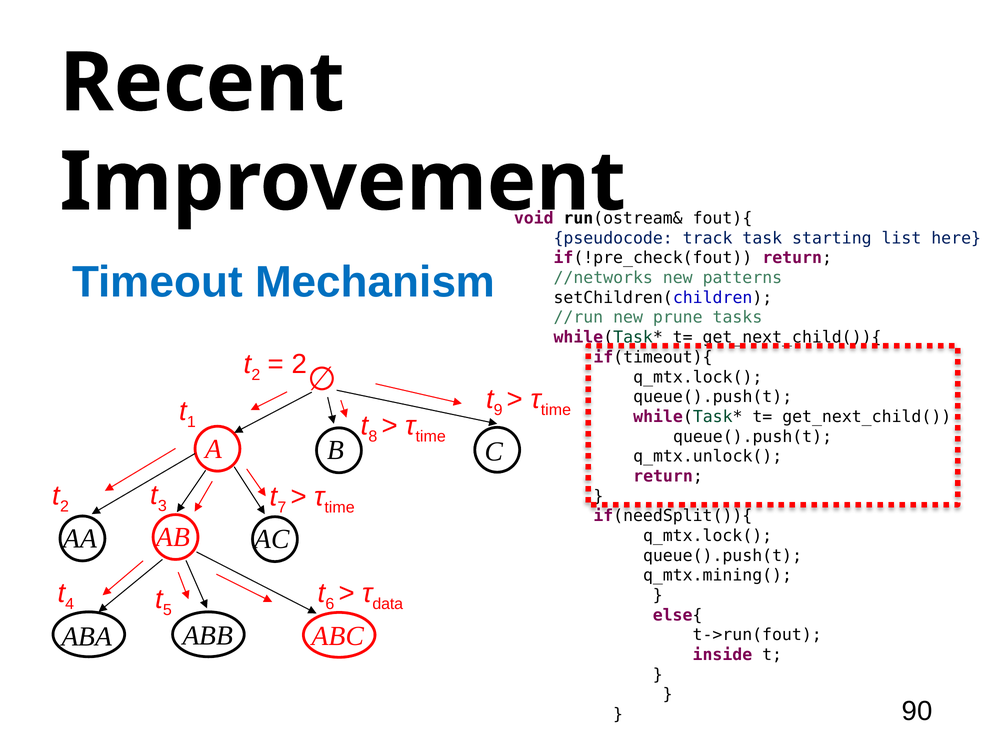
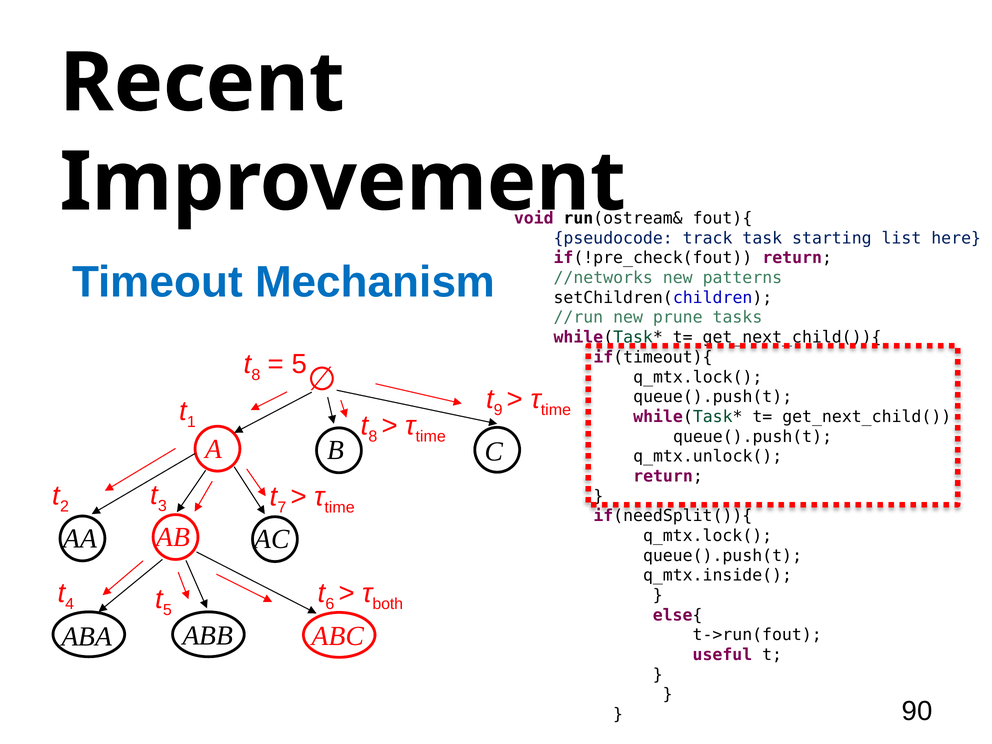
2: 2 -> 8 (256, 375)
2: 2 -> 5 (299, 364)
q_mtx.mining(: q_mtx.mining( -> q_mtx.inside( (718, 575)
data: data -> both (388, 604)
inside: inside -> useful (722, 655)
